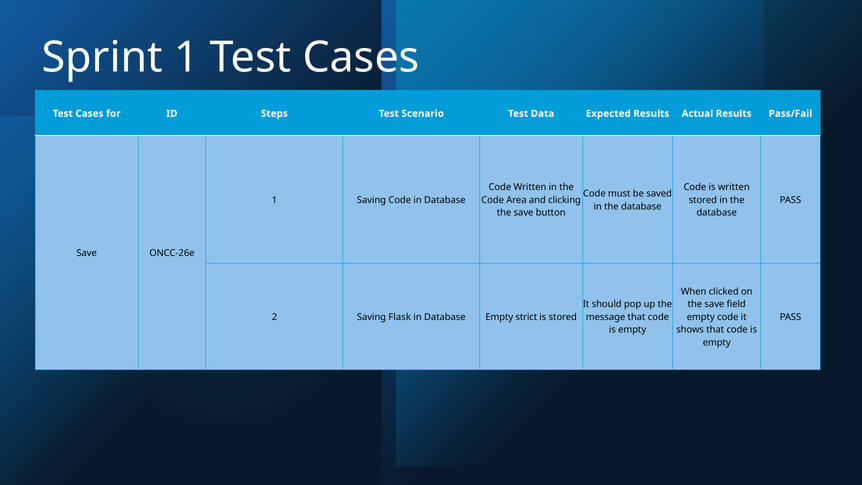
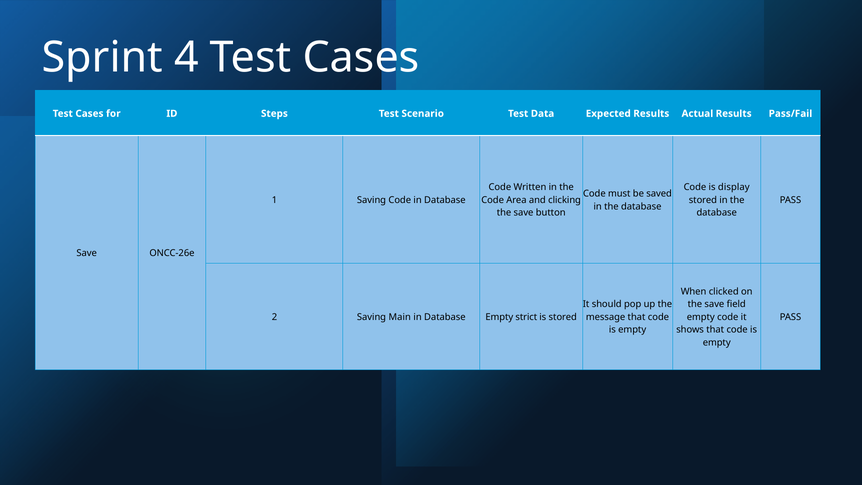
Sprint 1: 1 -> 4 (186, 57)
is written: written -> display (734, 187)
Flask: Flask -> Main (400, 317)
